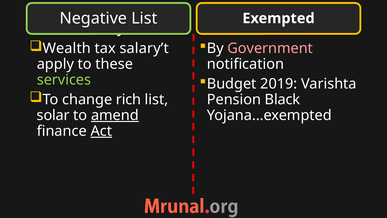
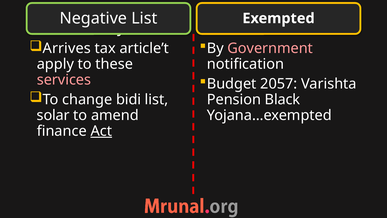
Wealth: Wealth -> Arrives (67, 48)
salary’t: salary’t -> article’t (144, 48)
services colour: light green -> pink (64, 80)
2019: 2019 -> 2057 (279, 84)
rich: rich -> bidi (129, 99)
amend underline: present -> none (115, 115)
